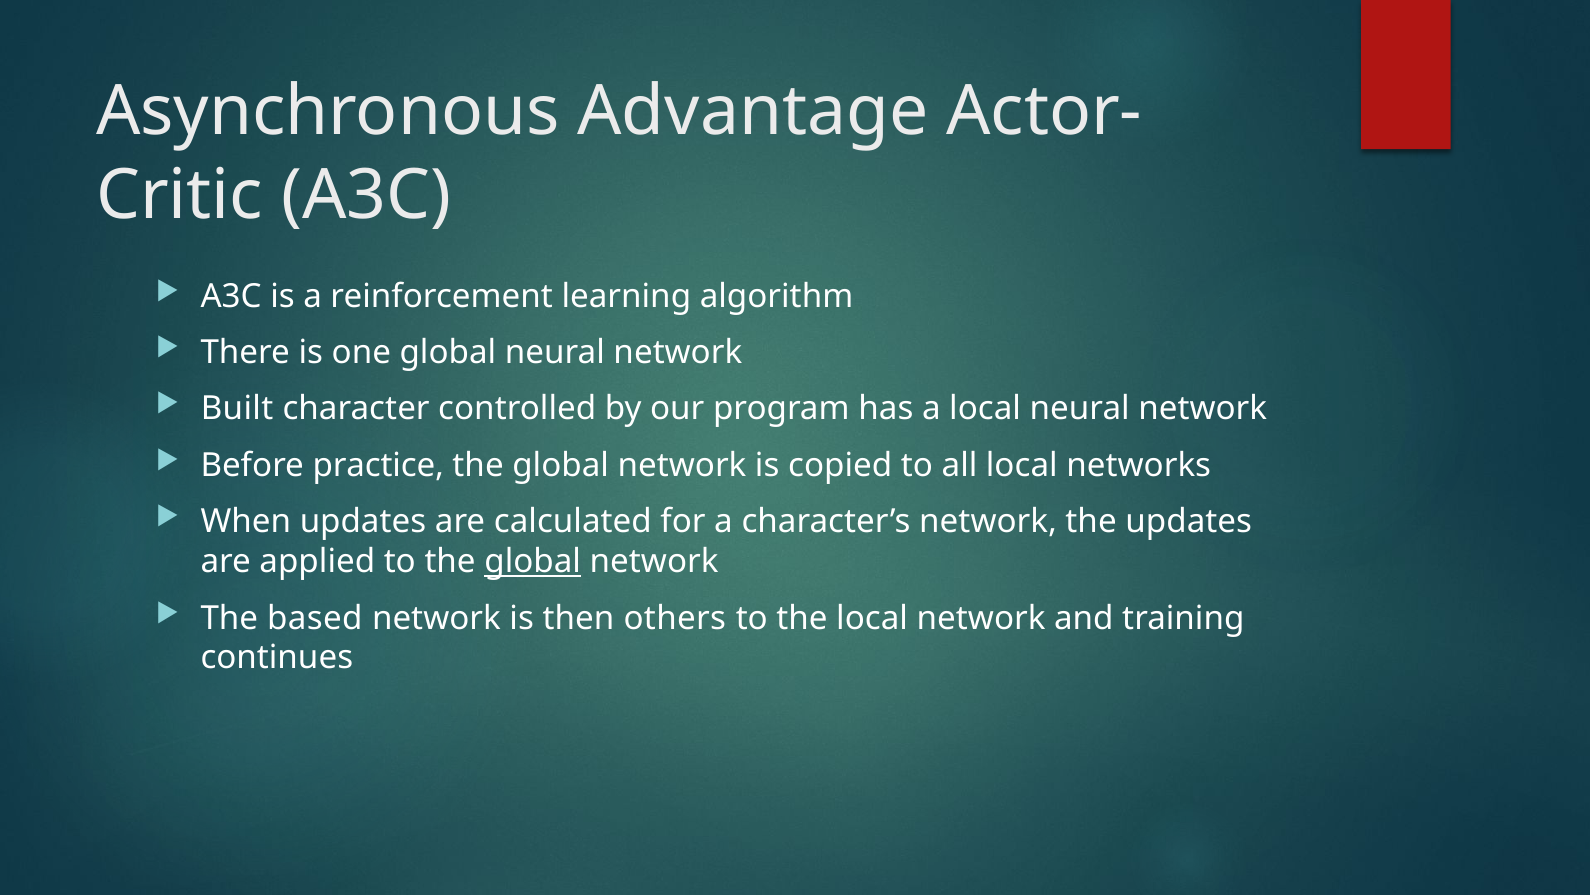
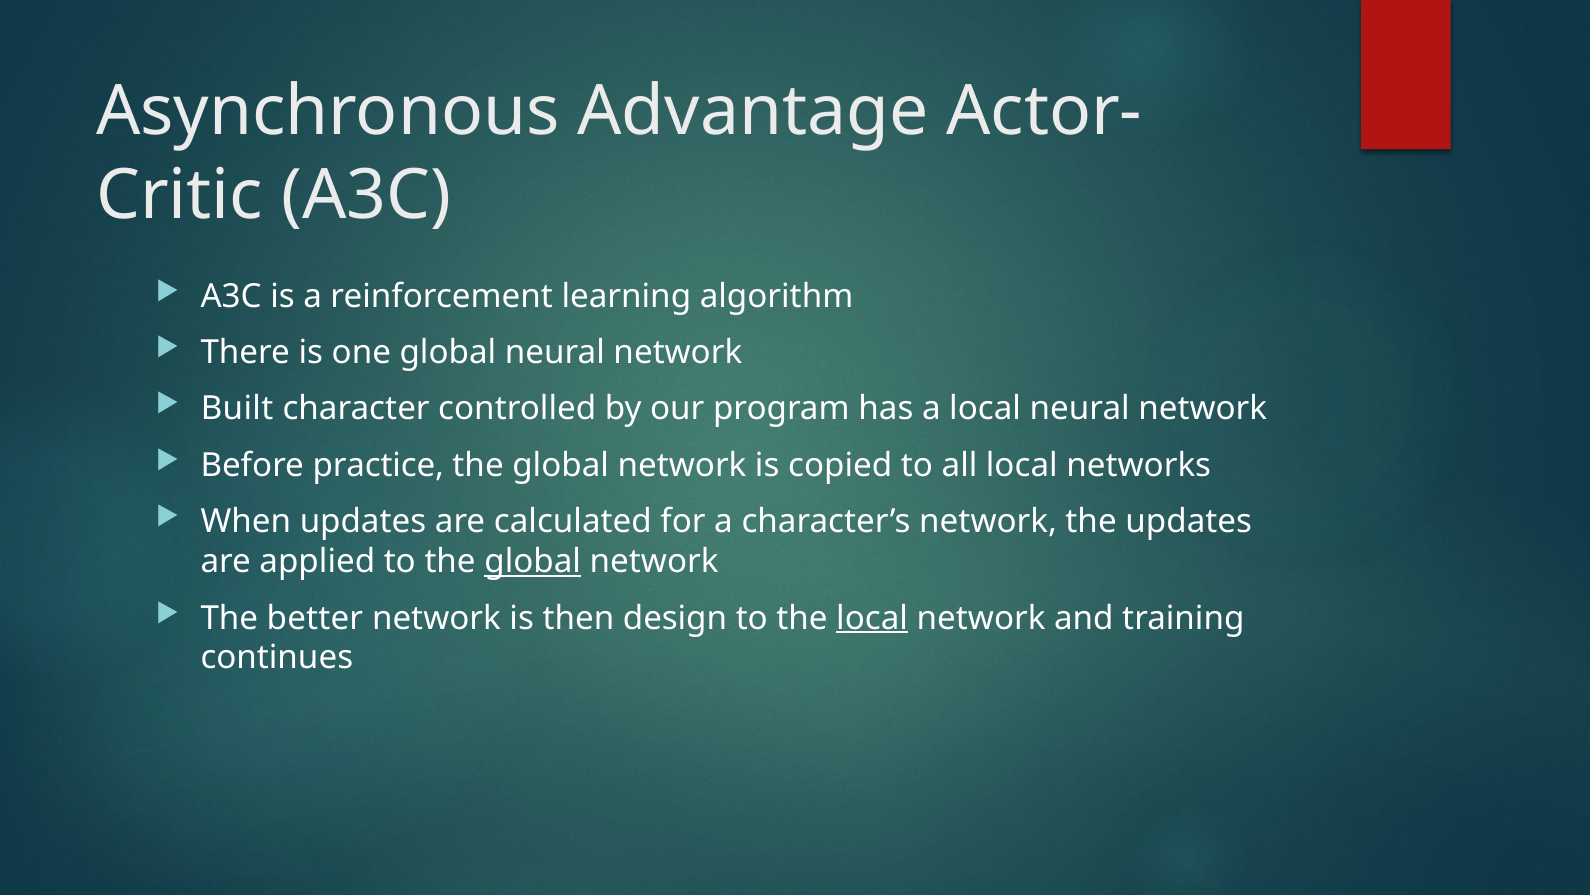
based: based -> better (315, 618)
others: others -> design (675, 618)
local underline: none -> present (872, 618)
